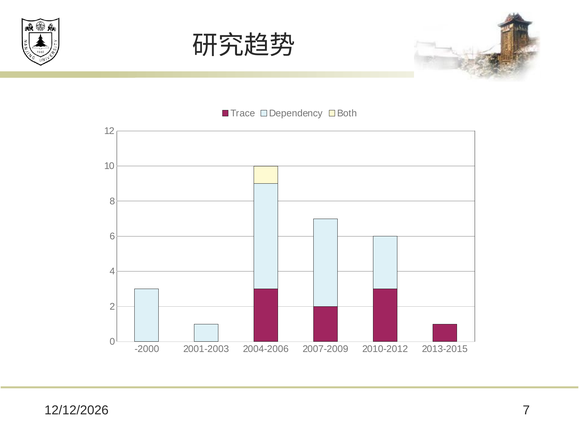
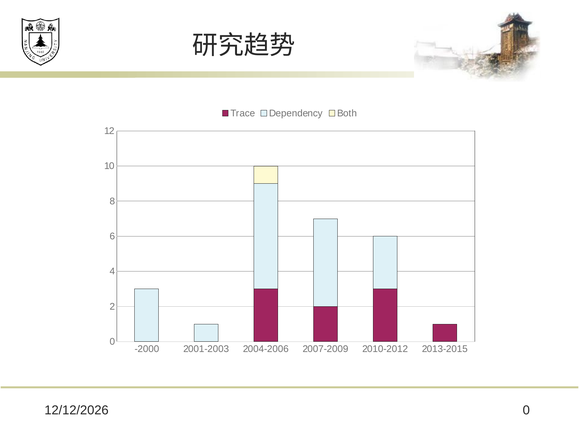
7: 7 -> 0 (526, 409)
